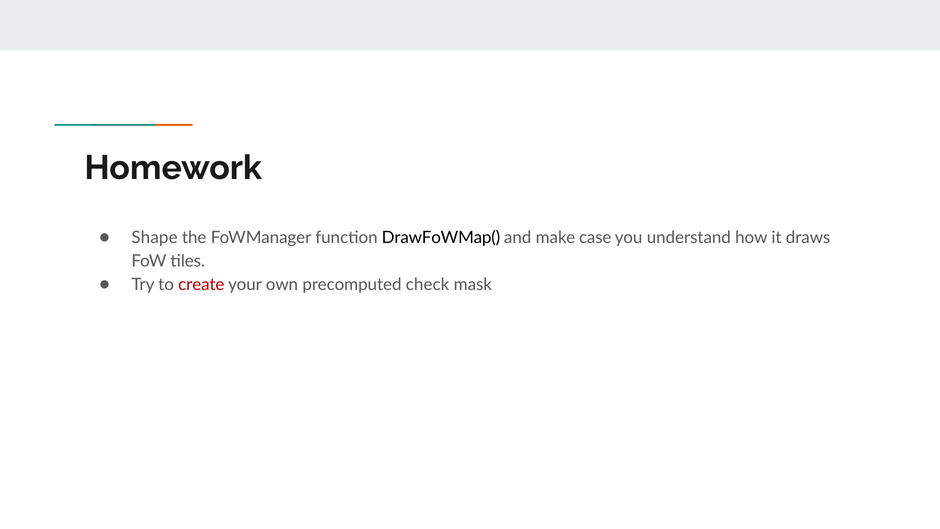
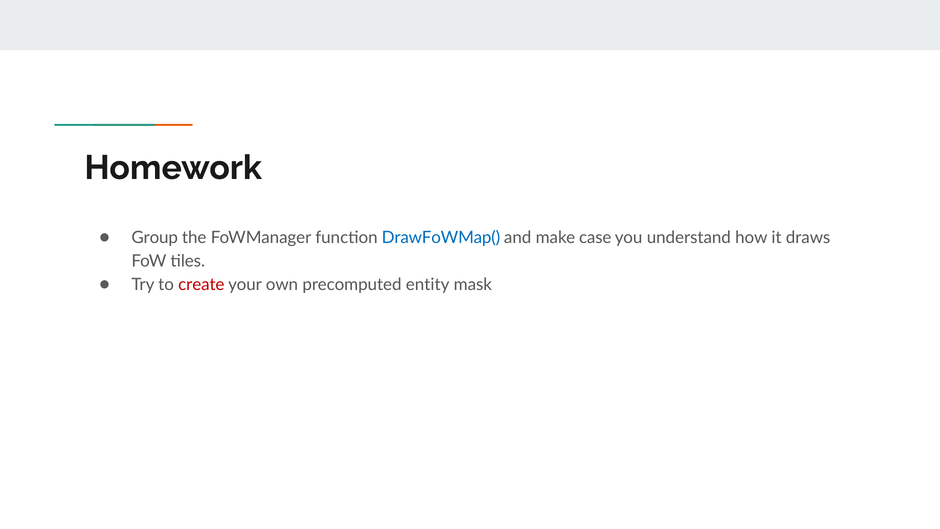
Shape: Shape -> Group (155, 238)
DrawFoWMap( colour: black -> blue (441, 238)
check: check -> entity (428, 284)
